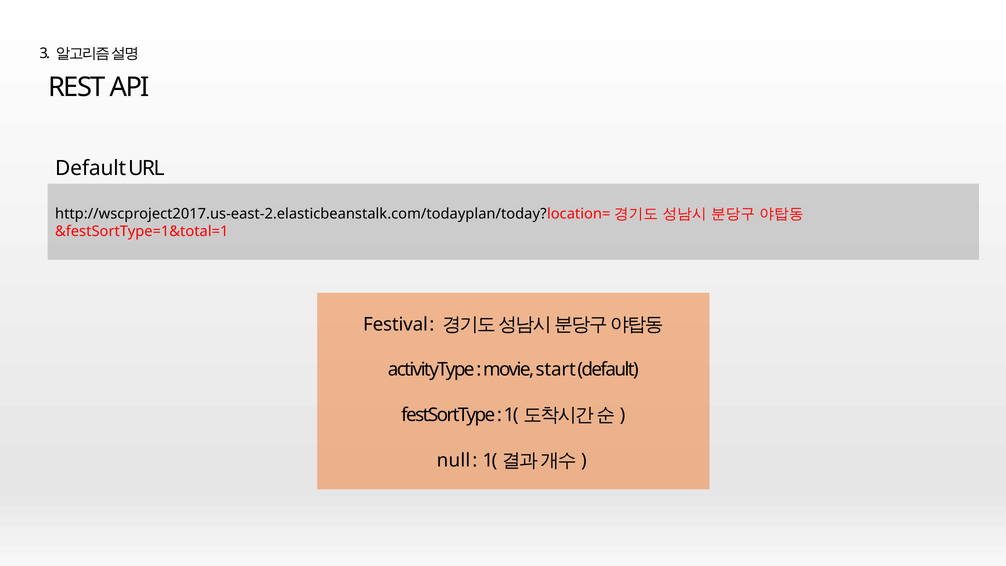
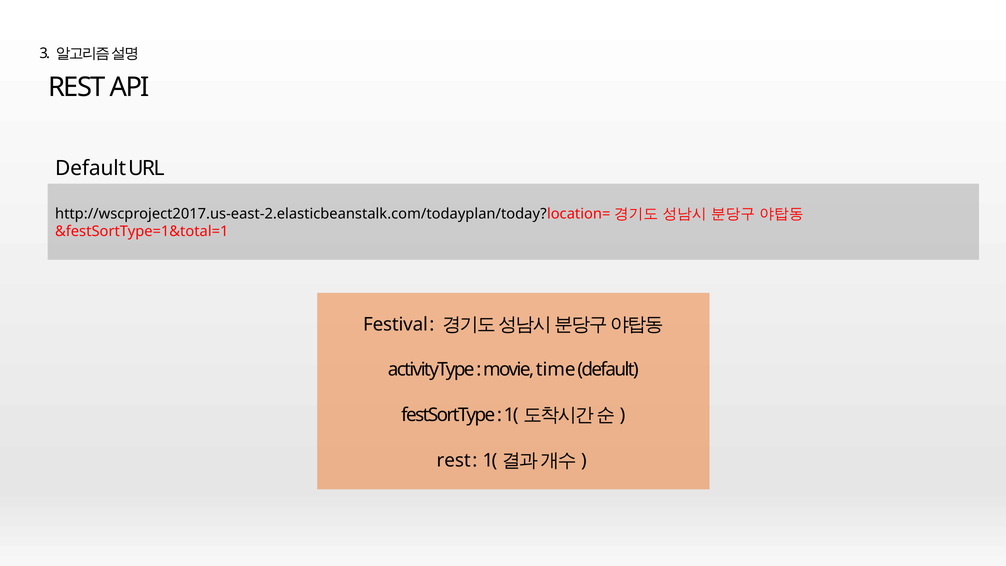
start: start -> time (556, 370)
null: null -> rest (454, 460)
